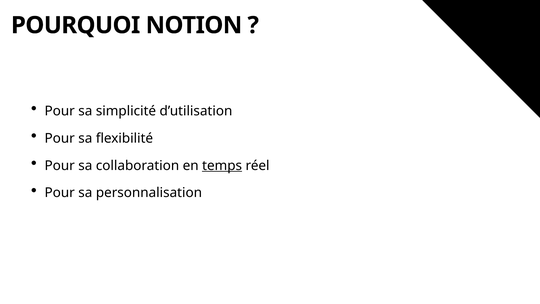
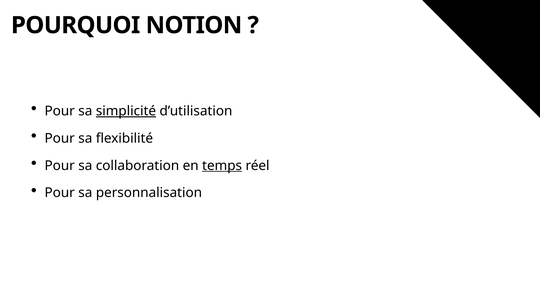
simplicité underline: none -> present (126, 111)
